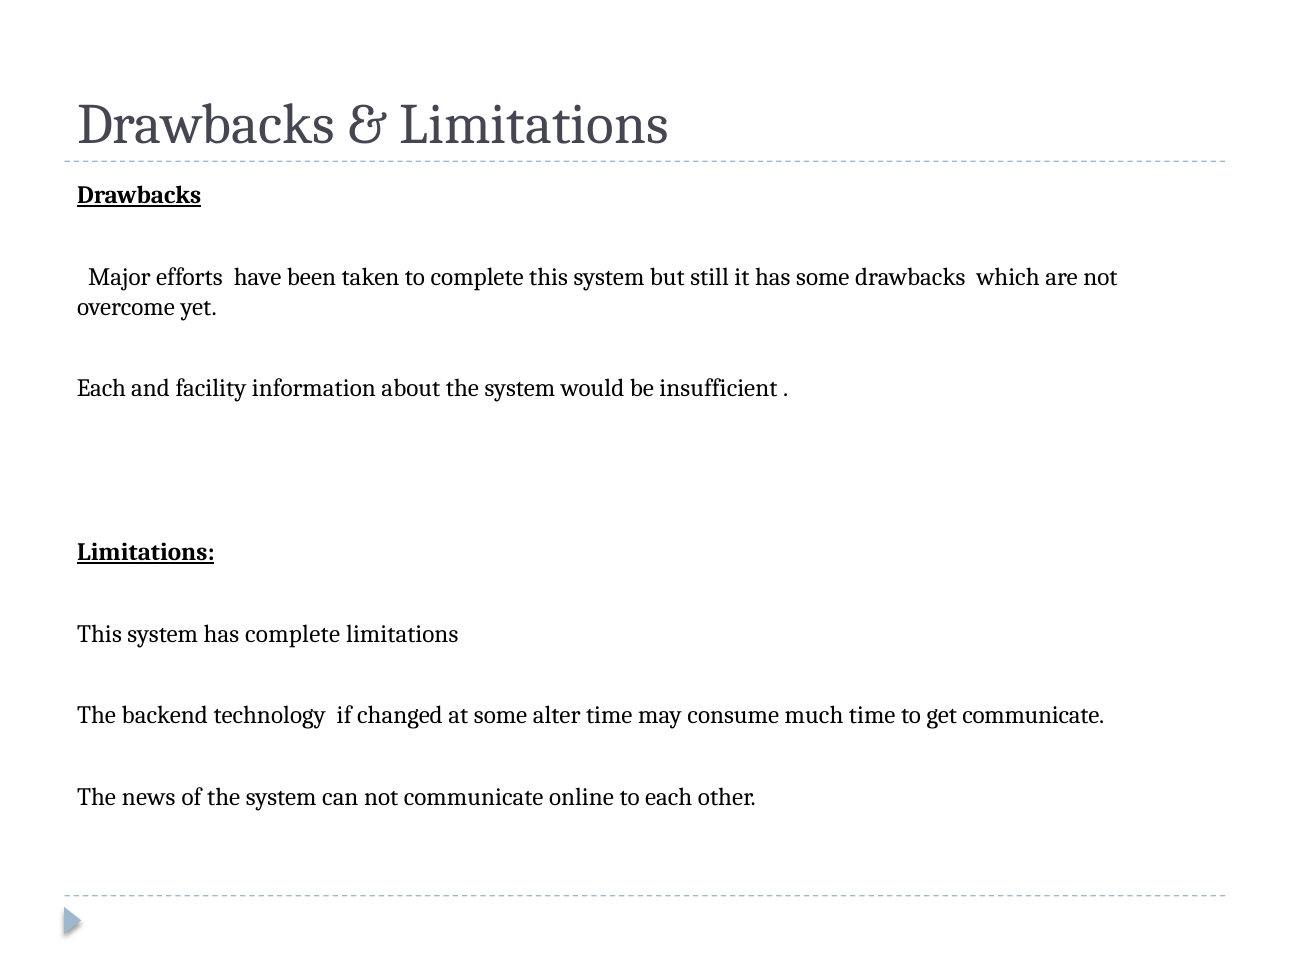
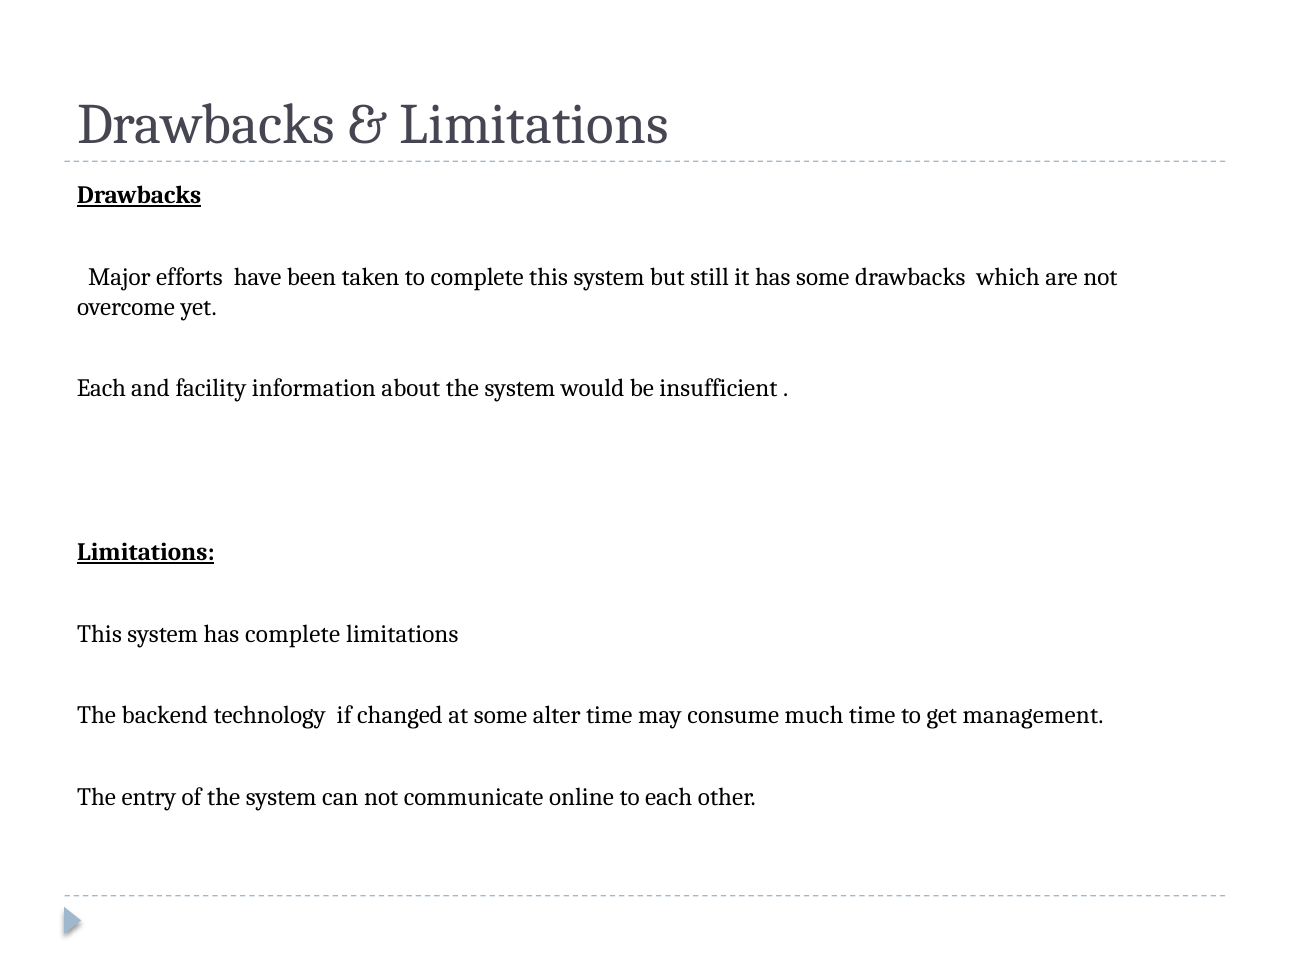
get communicate: communicate -> management (1033, 716)
news: news -> entry (149, 798)
